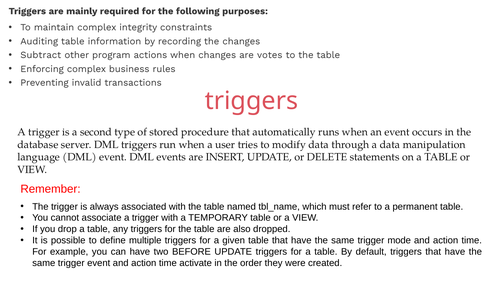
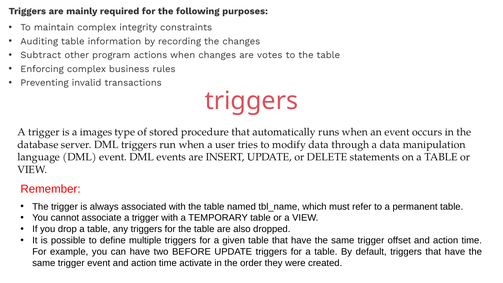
second: second -> images (96, 132)
mode: mode -> offset (399, 240)
